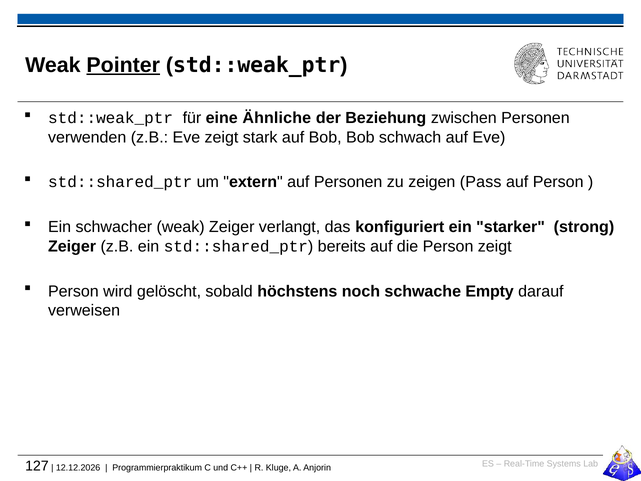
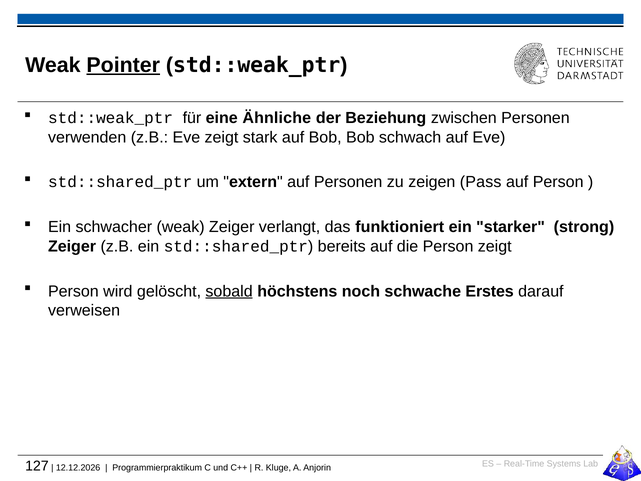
konfiguriert: konfiguriert -> funktioniert (400, 227)
sobald underline: none -> present (229, 291)
Empty: Empty -> Erstes (490, 291)
